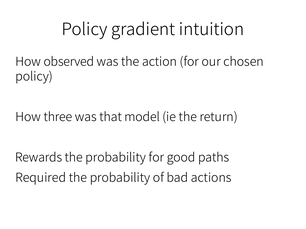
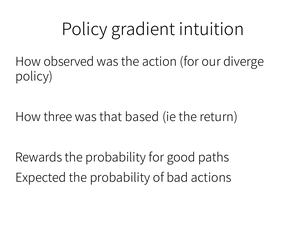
chosen: chosen -> diverge (244, 62)
model: model -> based (142, 117)
Required: Required -> Expected (41, 178)
